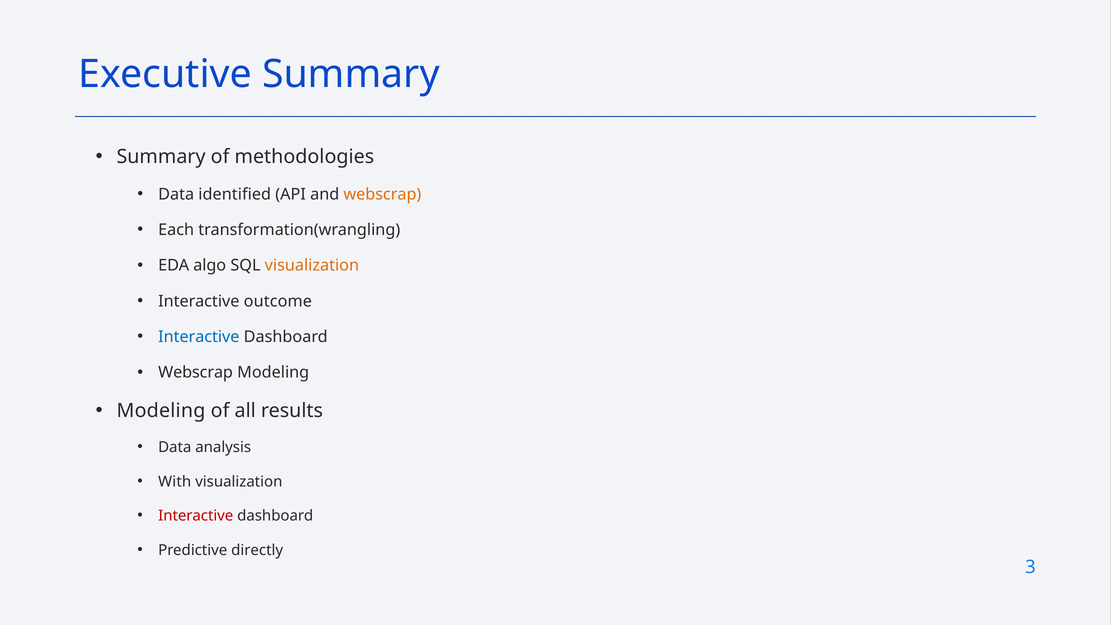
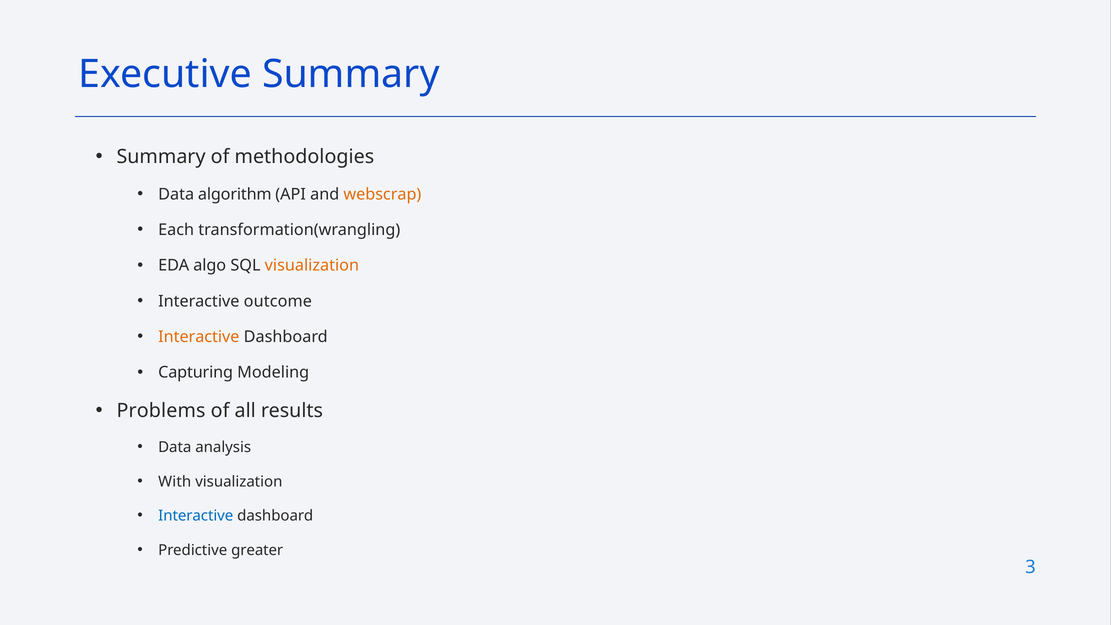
identified: identified -> algorithm (235, 194)
Interactive colour: blue -> orange (199, 337)
Webscrap: Webscrap -> Capturing (196, 373)
Modeling: Modeling -> Problems (161, 411)
Interactive colour: red -> blue (196, 516)
directly: directly -> greater (257, 550)
